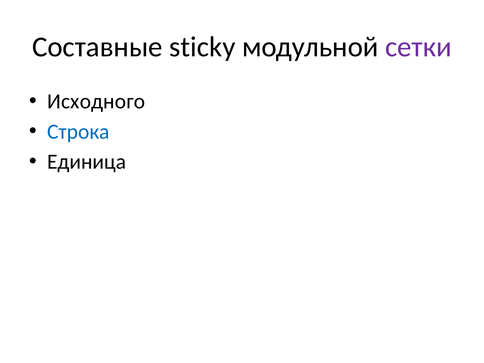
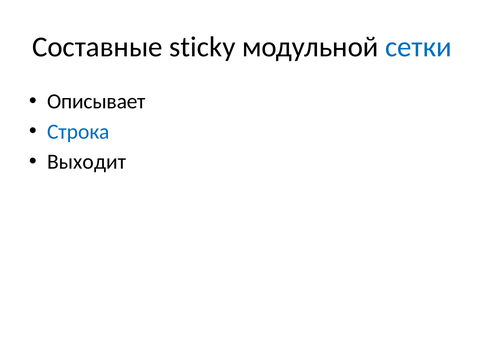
сетки colour: purple -> blue (418, 47)
Исходного: Исходного -> Описывает (96, 102)
Единица: Единица -> Выходит (87, 162)
